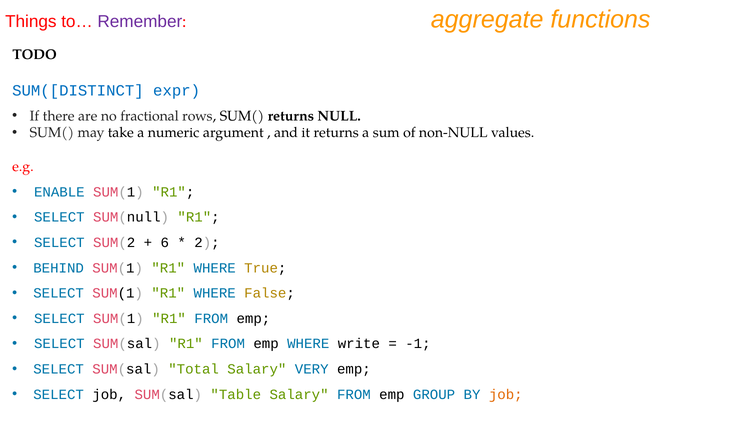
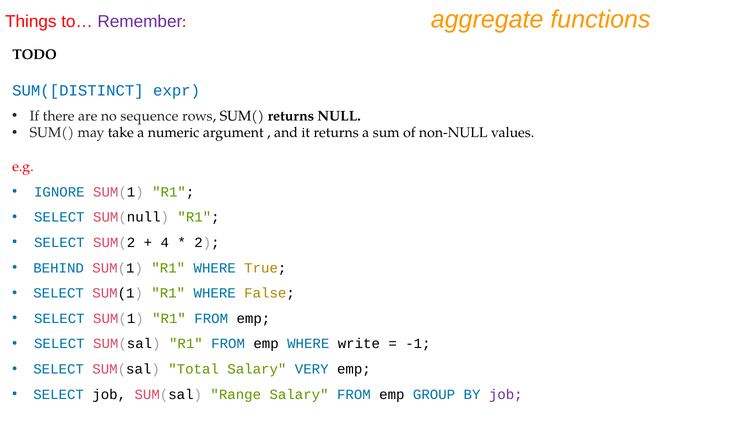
fractional: fractional -> sequence (149, 116)
ENABLE: ENABLE -> IGNORE (59, 192)
6: 6 -> 4 (165, 242)
Table: Table -> Range (236, 394)
job colour: orange -> purple (506, 394)
